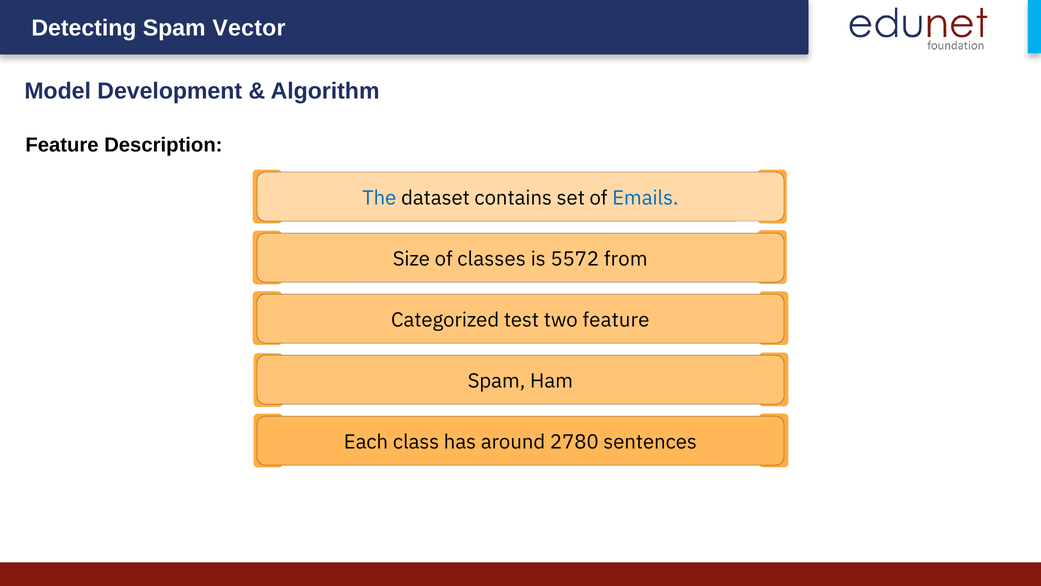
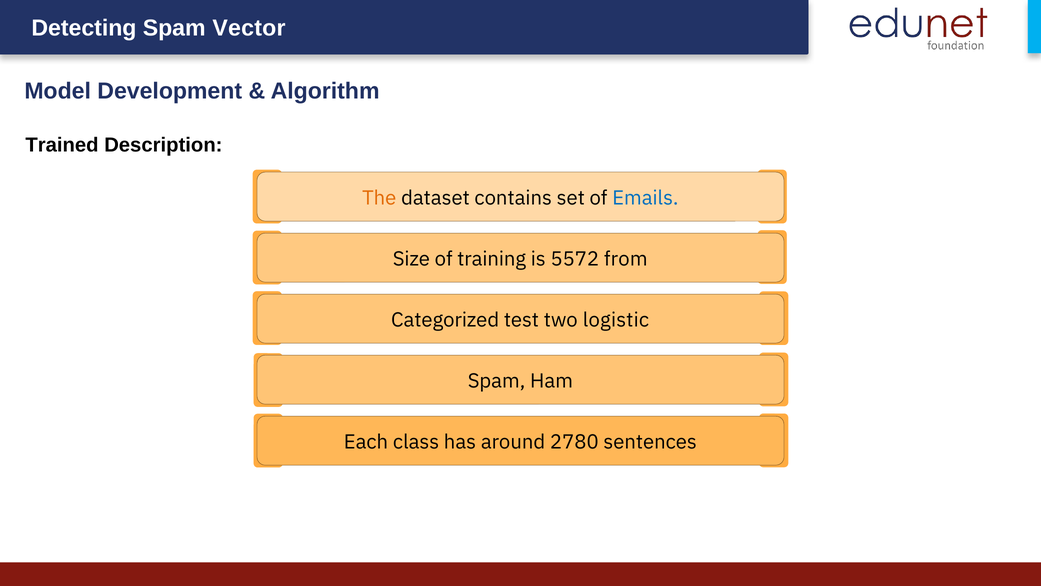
Feature: Feature -> Trained (62, 145)
The colour: blue -> orange (379, 198)
classes: classes -> training (492, 259)
two feature: feature -> logistic (616, 320)
